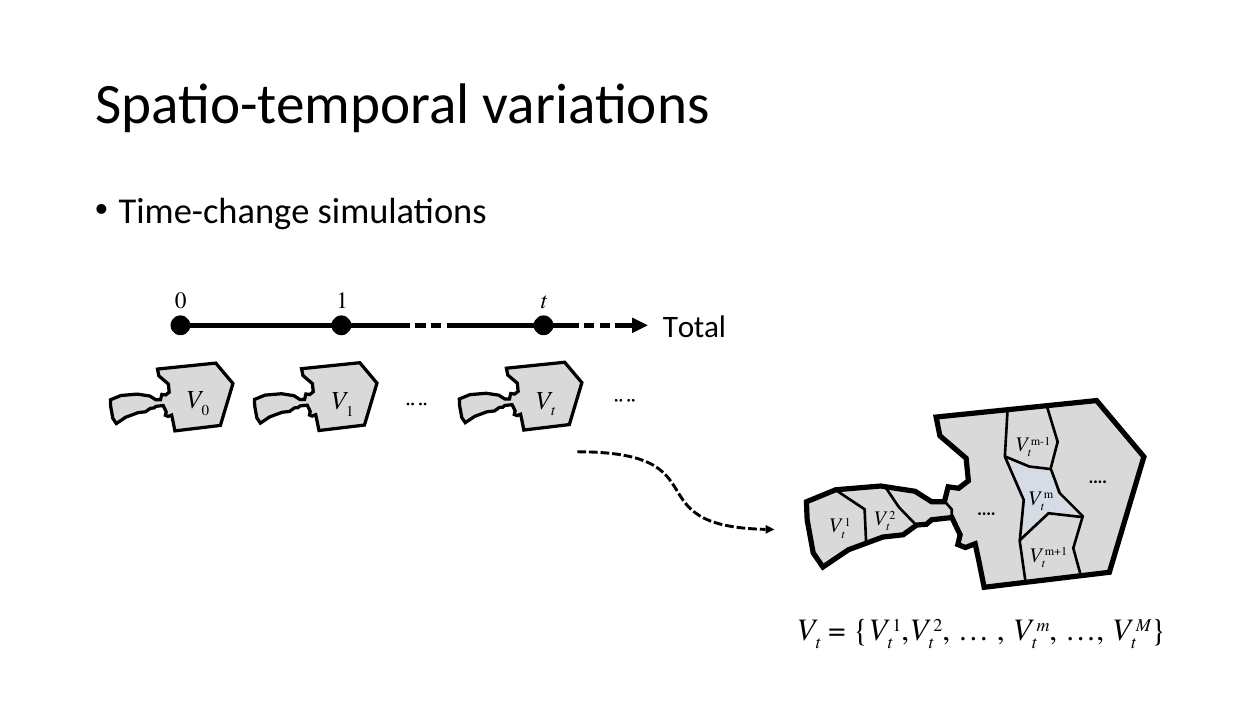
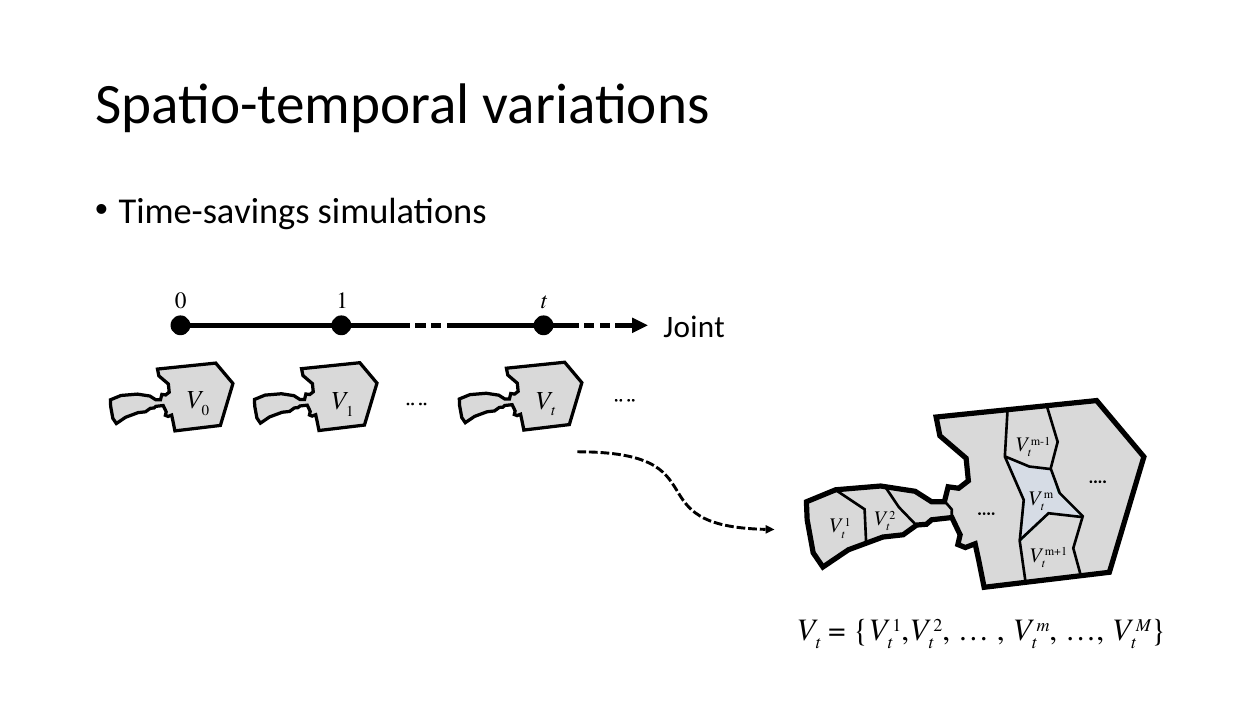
Time-change: Time-change -> Time-savings (214, 211)
Total: Total -> Joint (694, 327)
